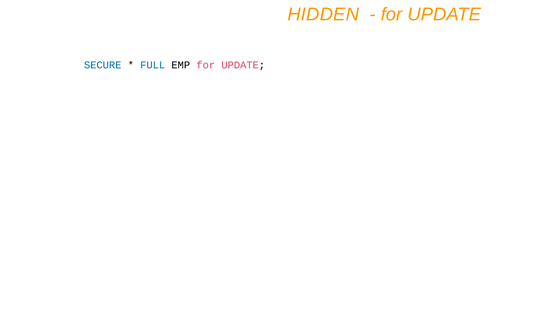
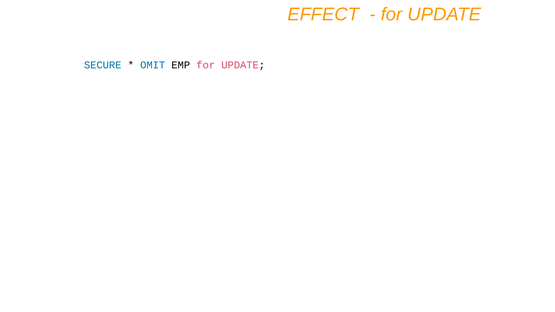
HIDDEN: HIDDEN -> EFFECT (323, 14)
FULL: FULL -> OMIT (153, 65)
